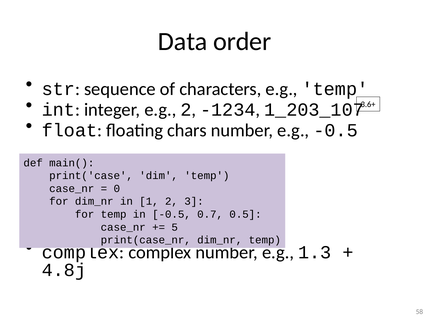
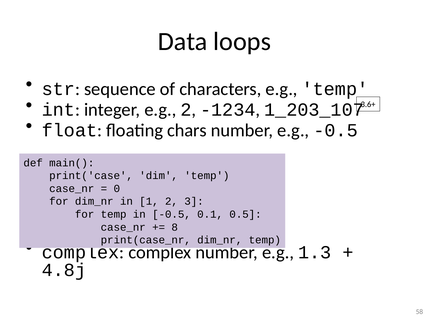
order: order -> loops (242, 42)
0.7: 0.7 -> 0.1 (210, 214)
5: 5 -> 8 (175, 227)
